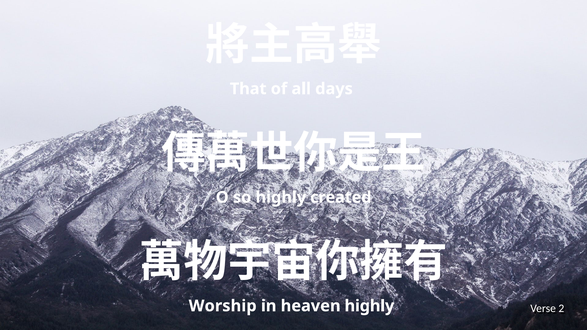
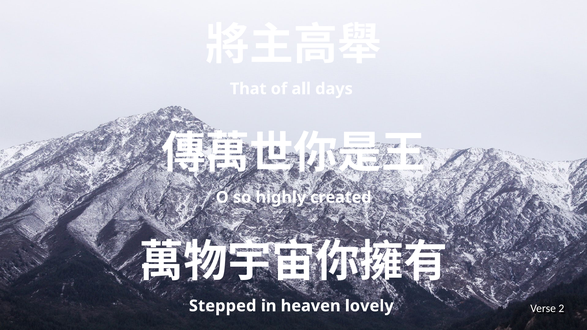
Worship: Worship -> Stepped (223, 306)
heaven highly: highly -> lovely (369, 306)
